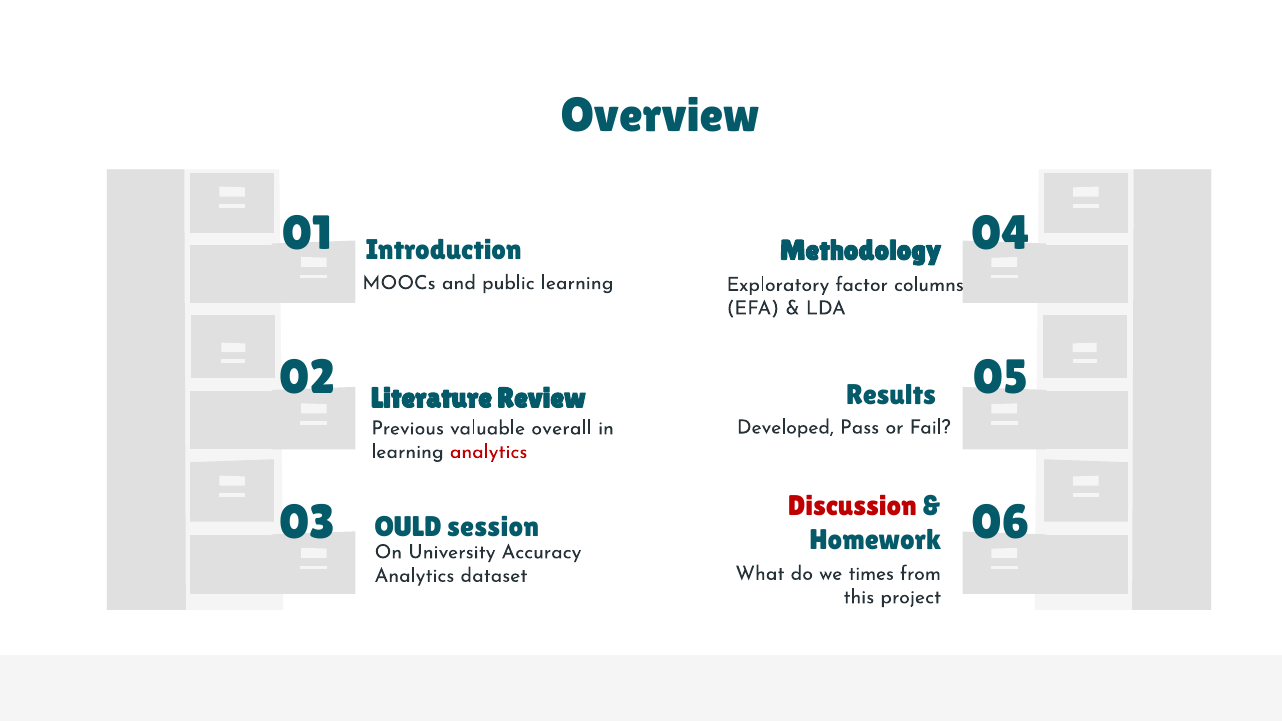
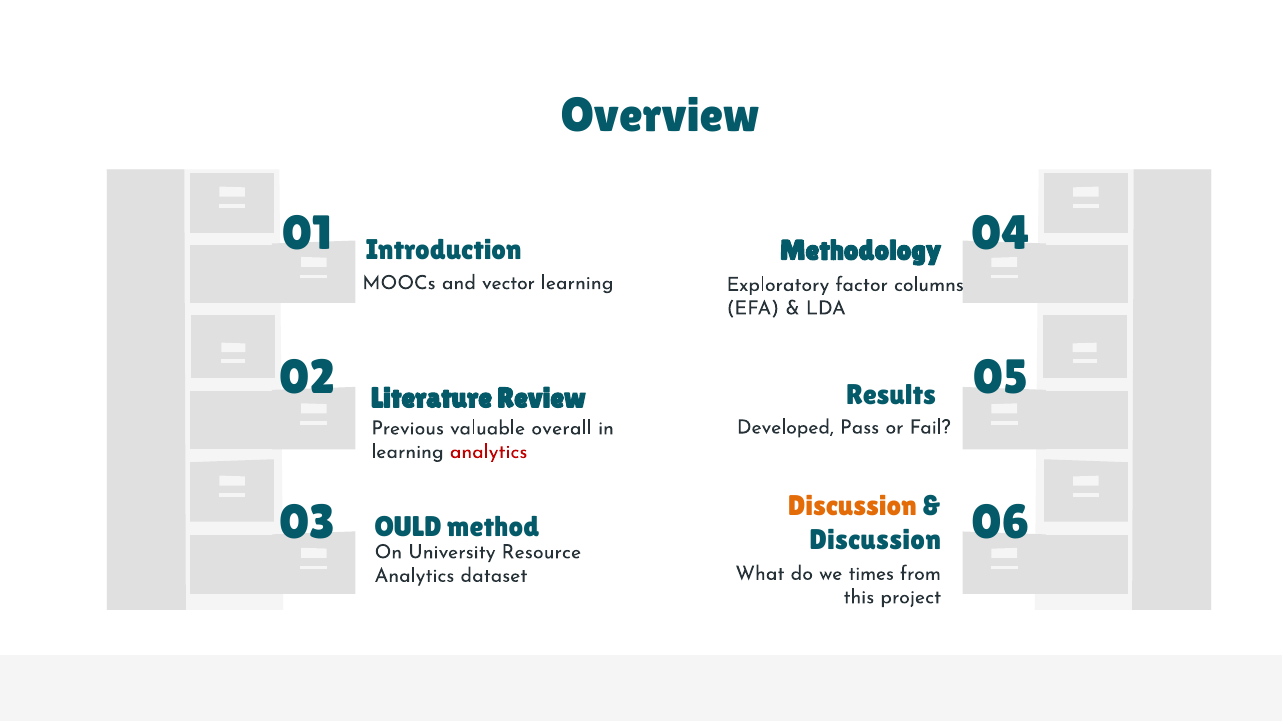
public: public -> vector (508, 283)
Discussion colour: red -> orange (852, 506)
session: session -> method (493, 528)
Homework: Homework -> Discussion (875, 540)
Accuracy: Accuracy -> Resource (541, 552)
